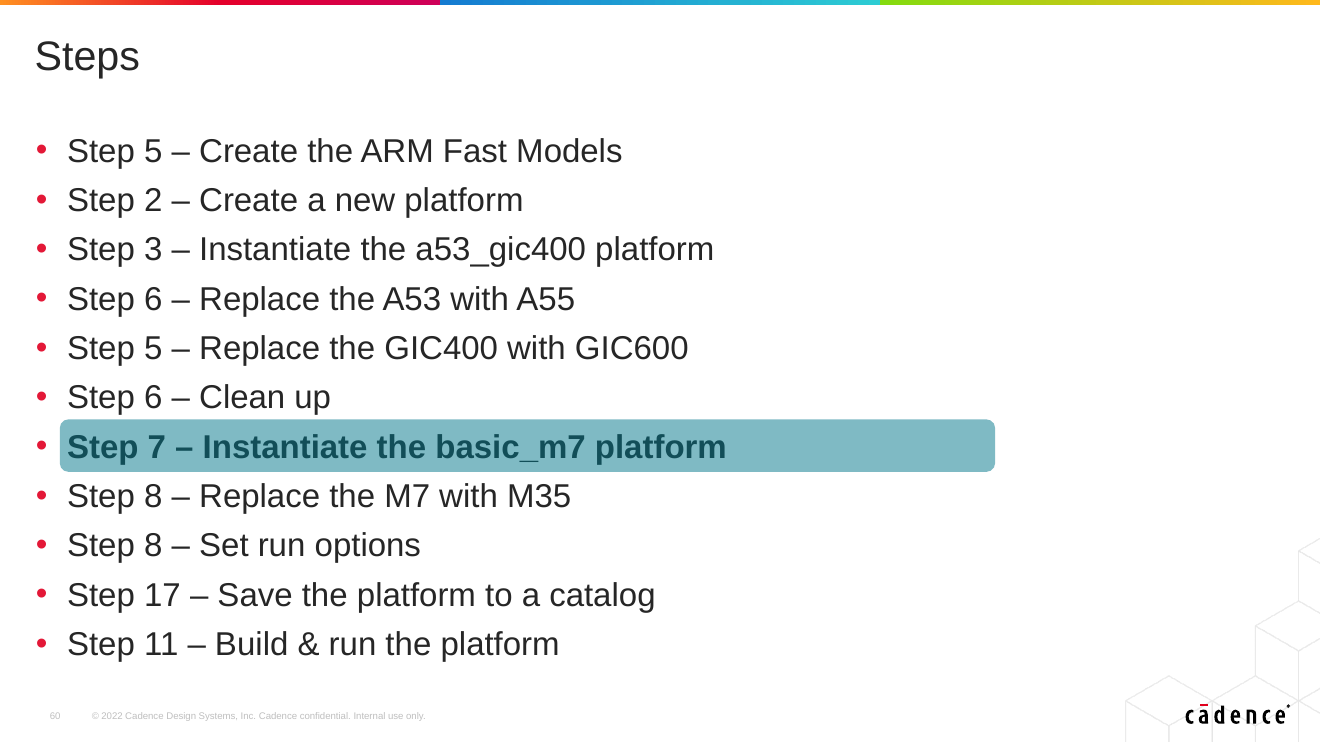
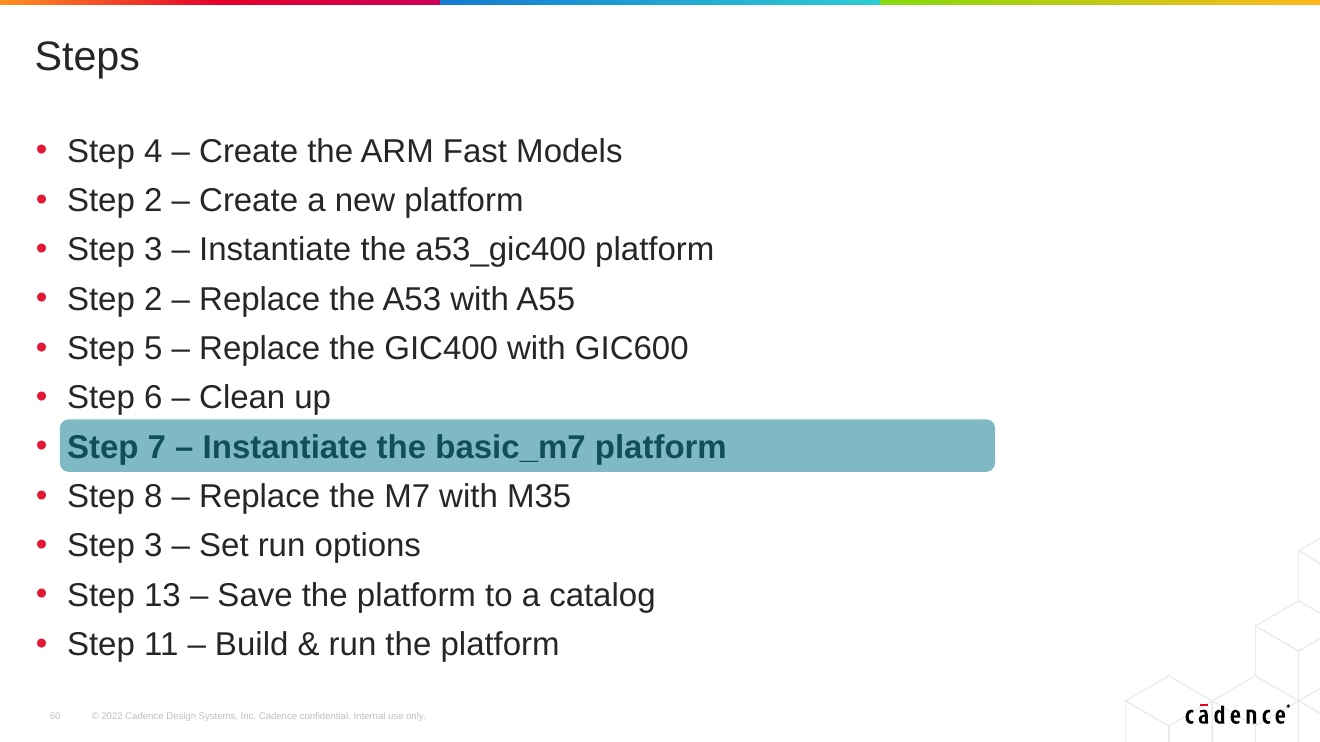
5: 5 -> 4 (153, 151)
6: 6 -> 2 (153, 299)
8: 8 -> 3 (153, 546)
17: 17 -> 13 (162, 596)
